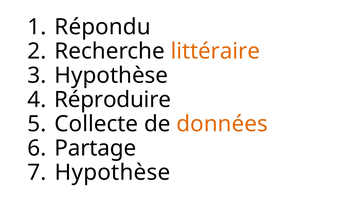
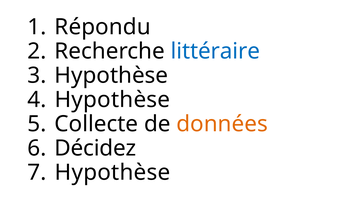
littéraire colour: orange -> blue (215, 51)
4 Réproduire: Réproduire -> Hypothèse (112, 100)
Partage: Partage -> Décidez (95, 149)
